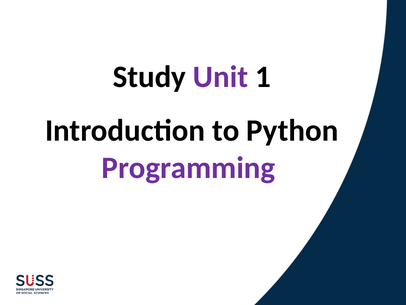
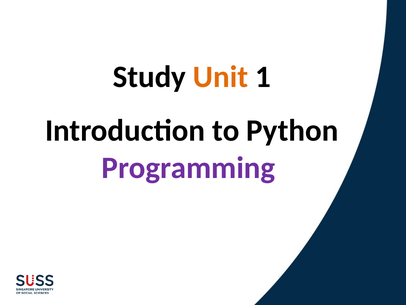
Unit colour: purple -> orange (221, 77)
